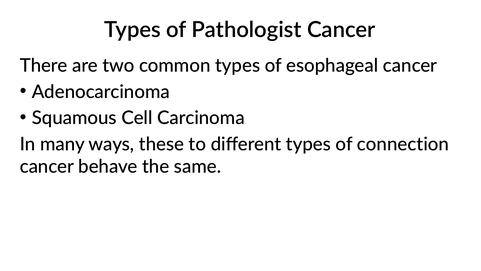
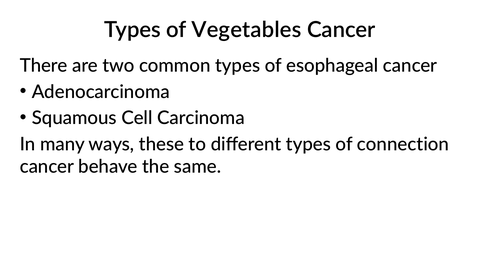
Pathologist: Pathologist -> Vegetables (246, 30)
